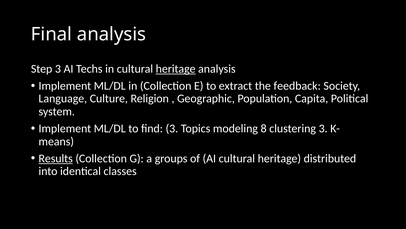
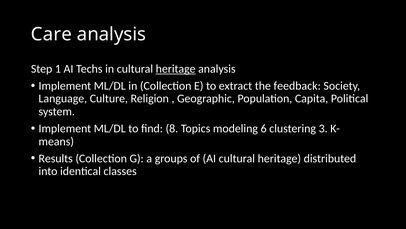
Final: Final -> Care (51, 34)
Step 3: 3 -> 1 (58, 69)
find 3: 3 -> 8 (172, 128)
8: 8 -> 6 (264, 128)
Results underline: present -> none (56, 158)
